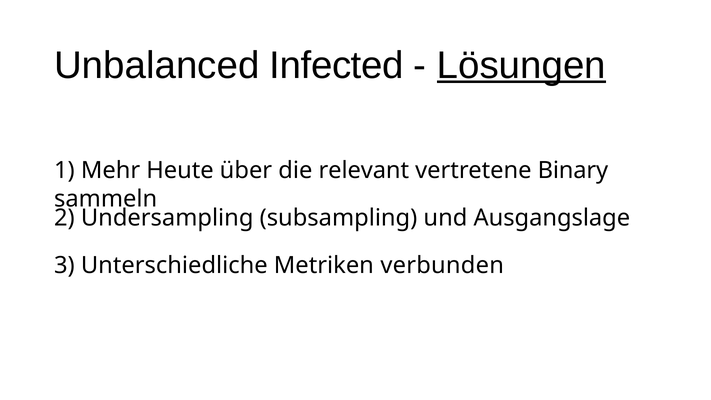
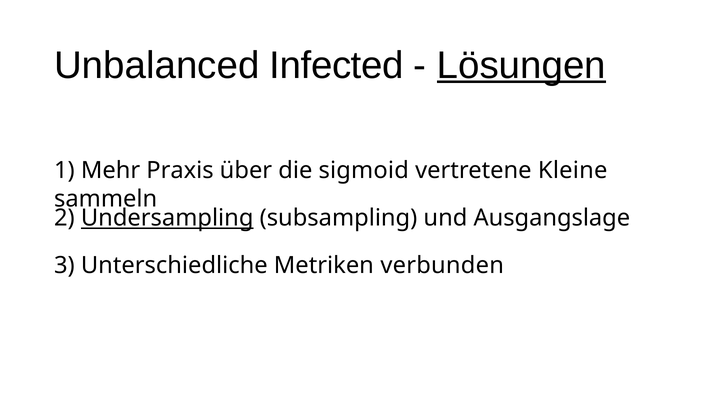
Heute: Heute -> Praxis (180, 171)
relevant: relevant -> sigmoid (364, 171)
Binary: Binary -> Kleine (573, 171)
Undersampling underline: none -> present (167, 218)
